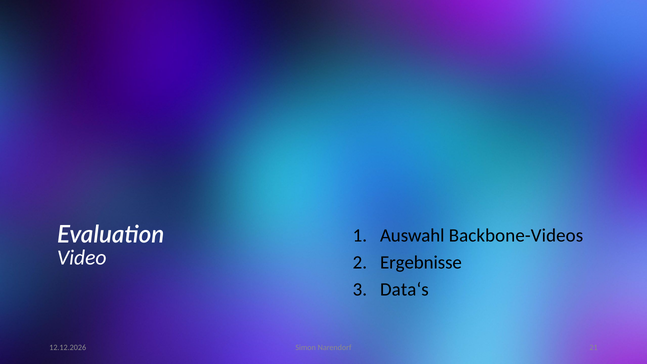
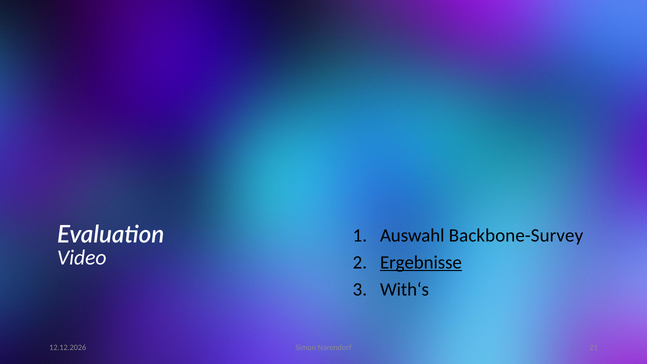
Backbone-Videos: Backbone-Videos -> Backbone-Survey (516, 235)
Ergebnisse underline: none -> present (421, 263)
Data‘s: Data‘s -> With‘s (404, 290)
